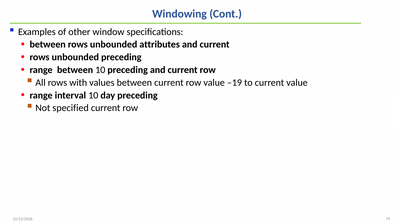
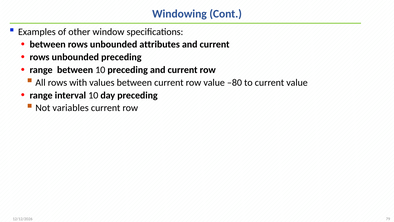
–19: –19 -> –80 (234, 82)
specified: specified -> variables (71, 108)
